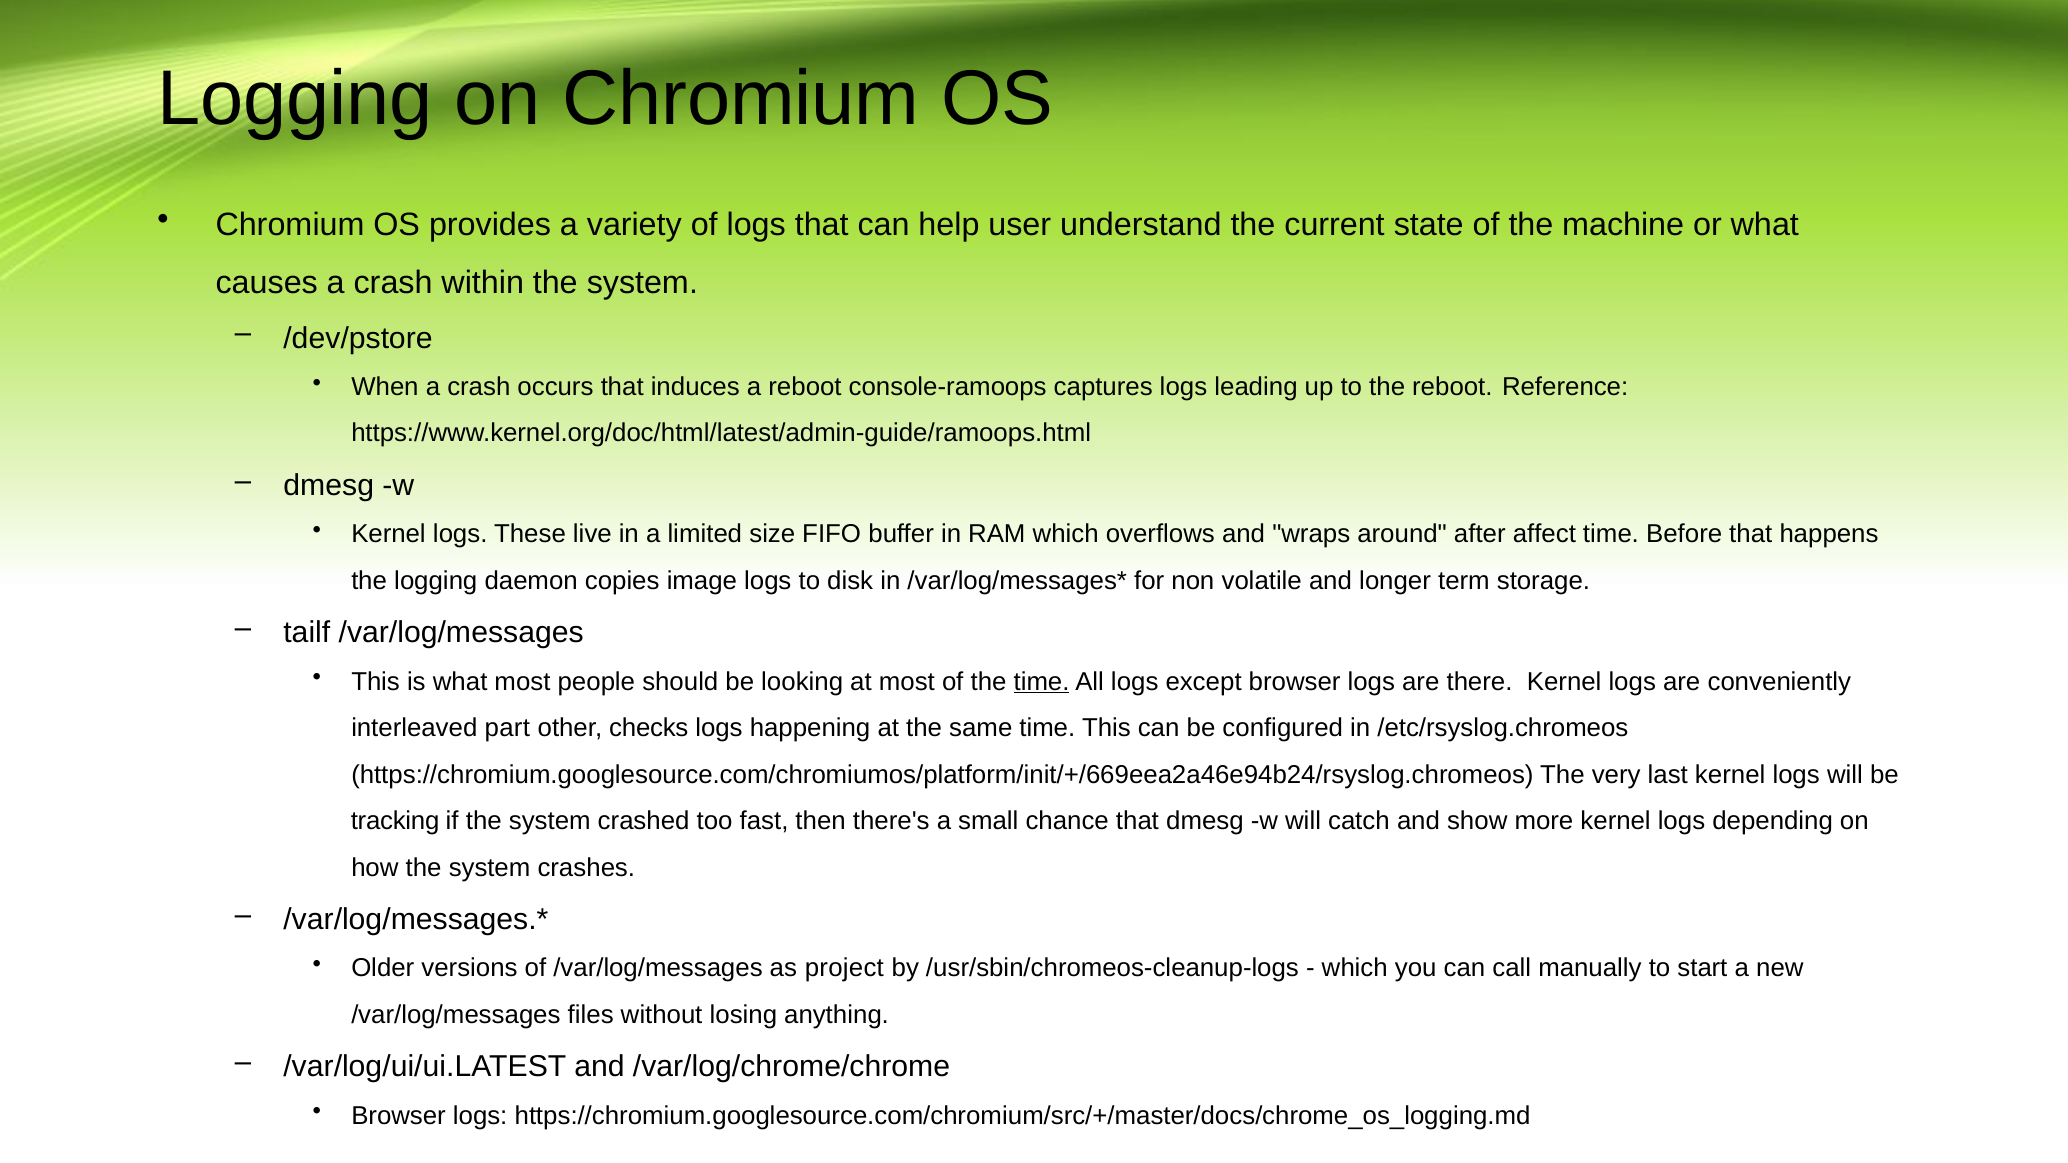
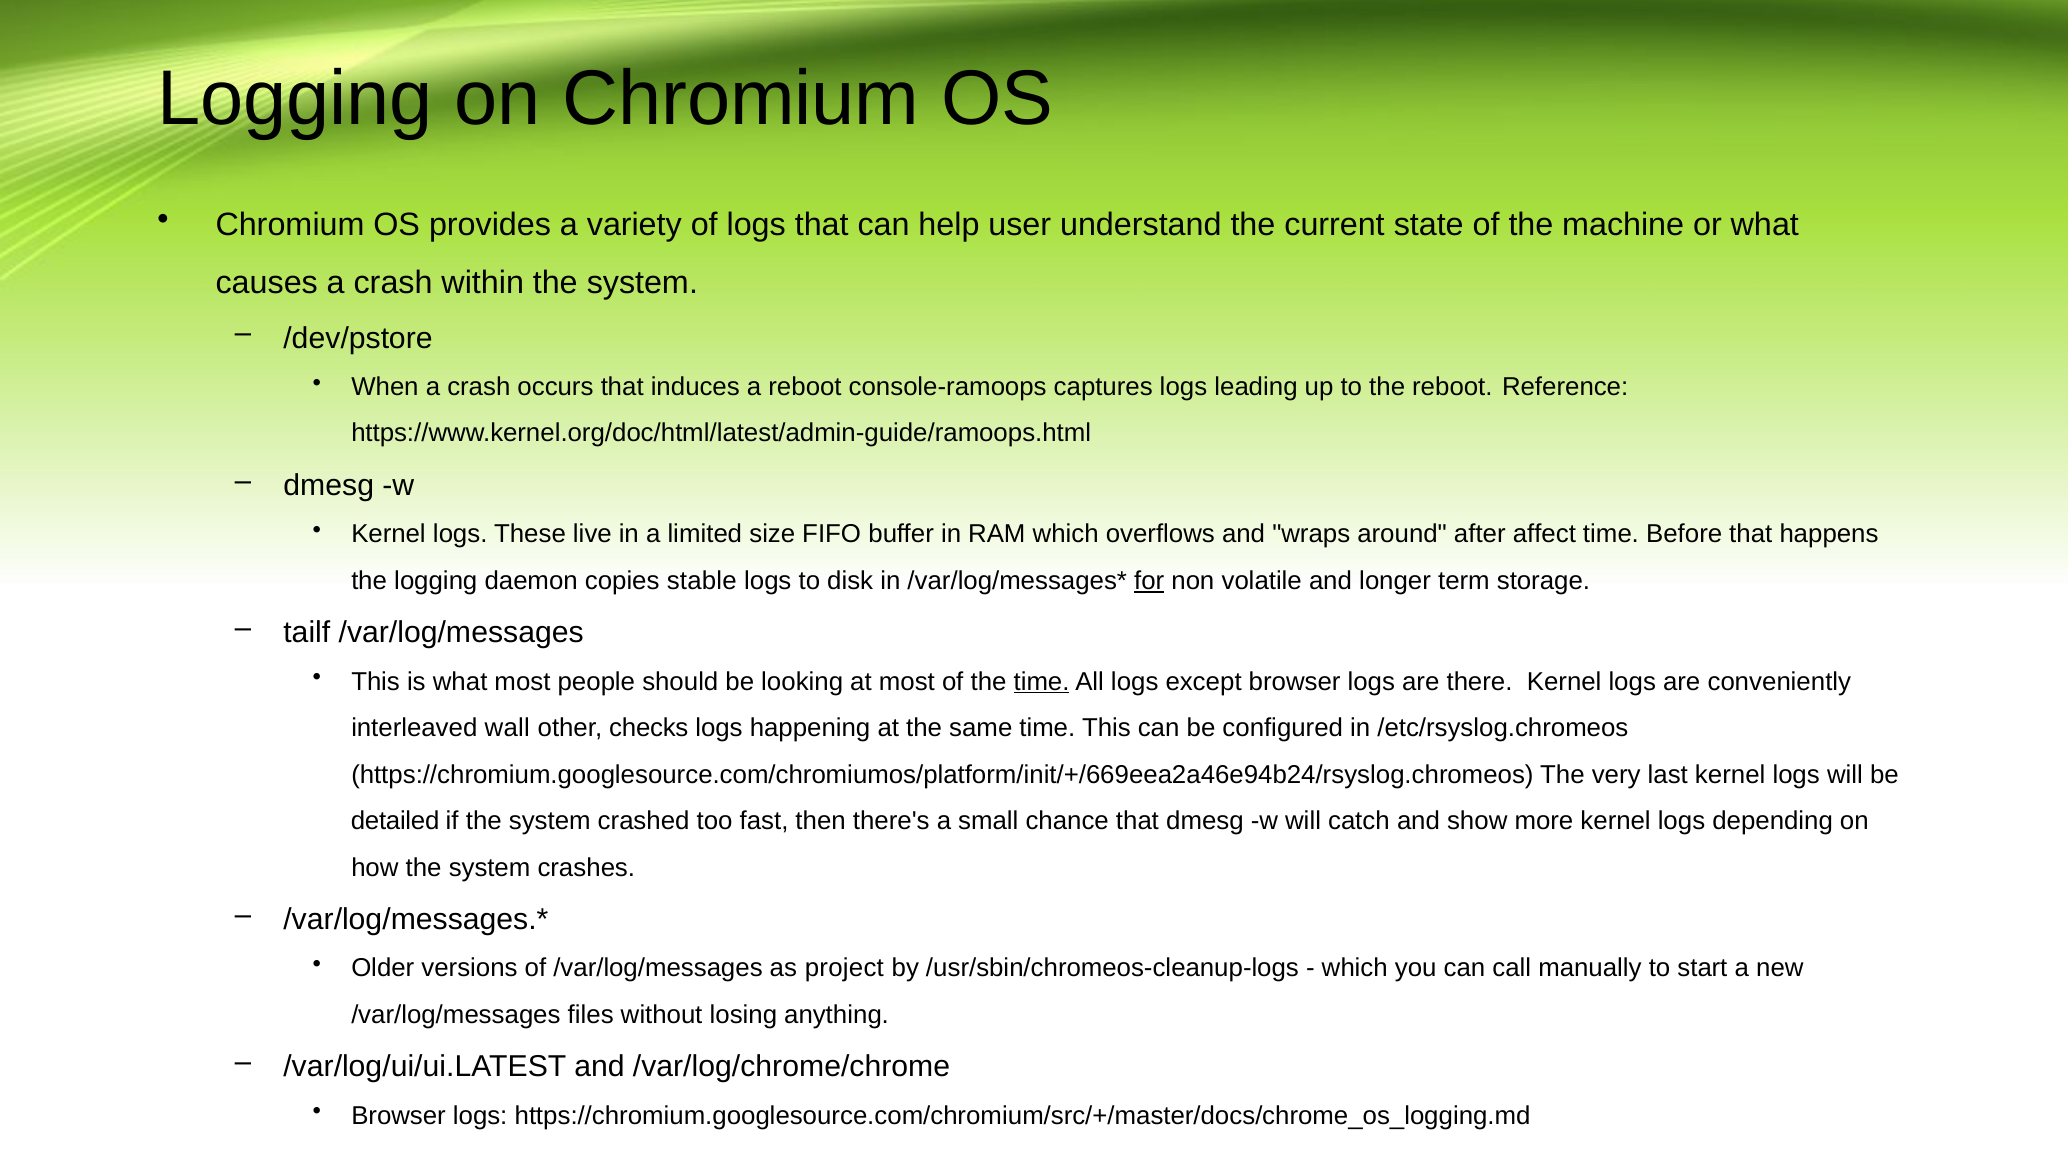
image: image -> stable (702, 581)
for underline: none -> present (1149, 581)
part: part -> wall (507, 728)
tracking: tracking -> detailed (395, 821)
